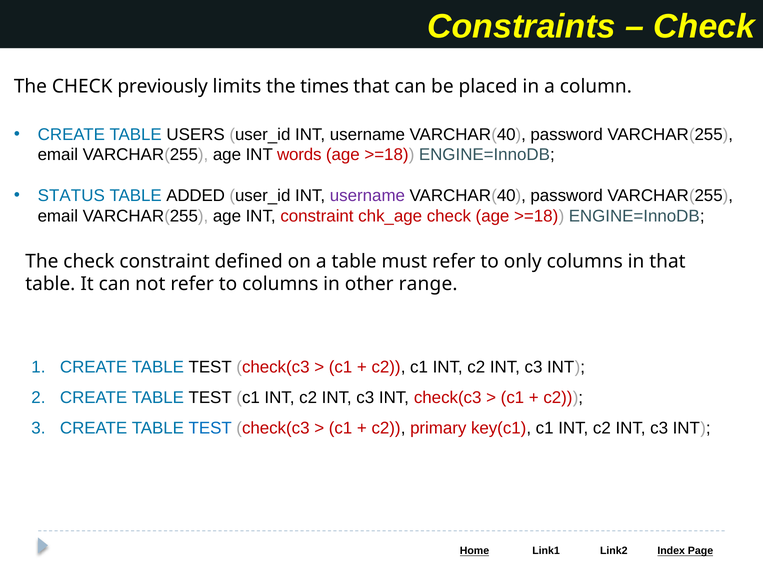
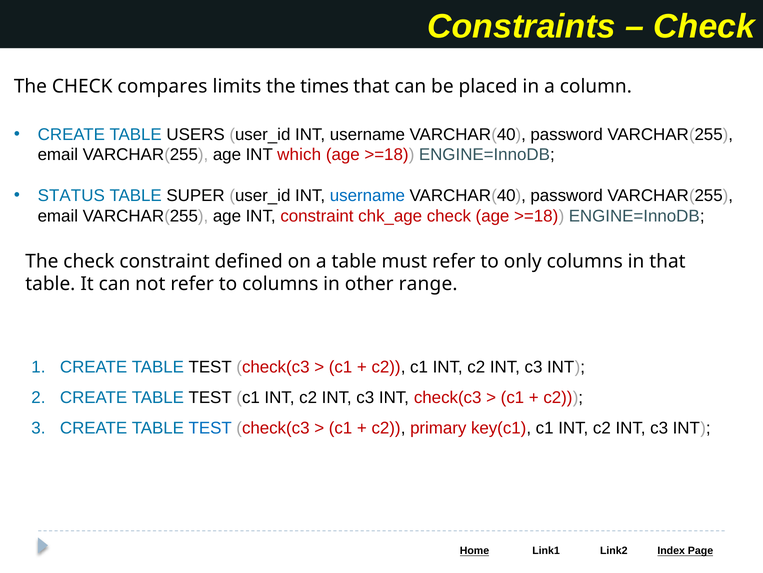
previously: previously -> compares (162, 86)
words: words -> which (299, 155)
ADDED: ADDED -> SUPER (196, 195)
username colour: purple -> blue (367, 195)
